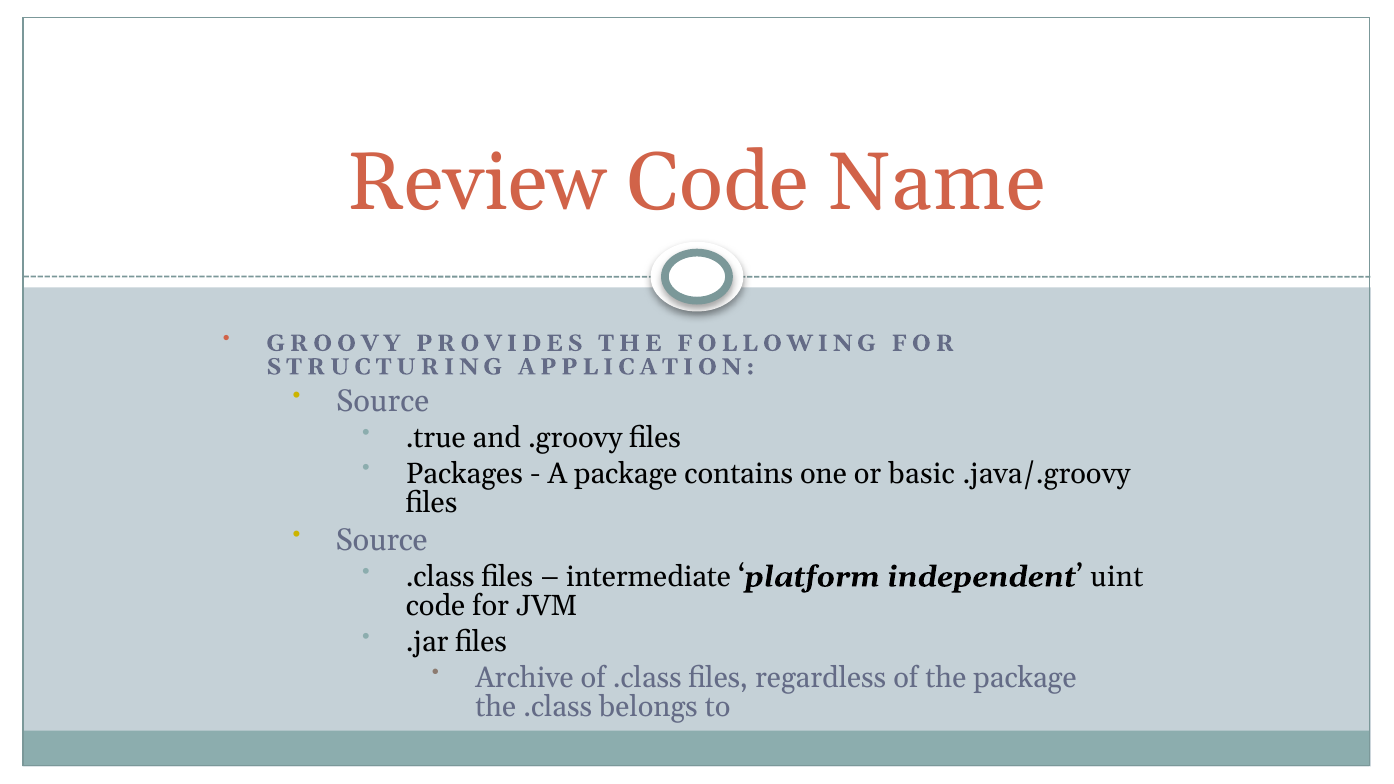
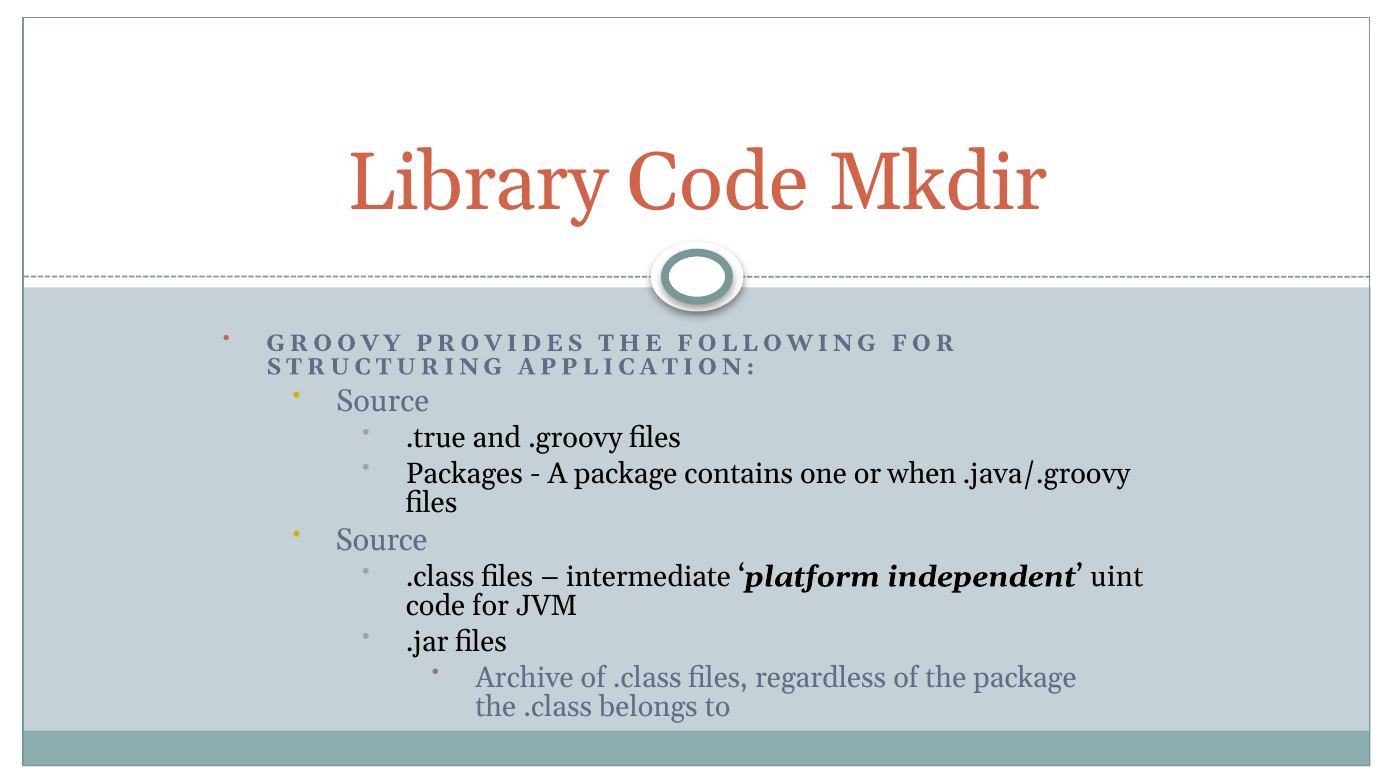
Review: Review -> Library (478, 182)
Name: Name -> Mkdir (938, 182)
basic: basic -> when (922, 474)
